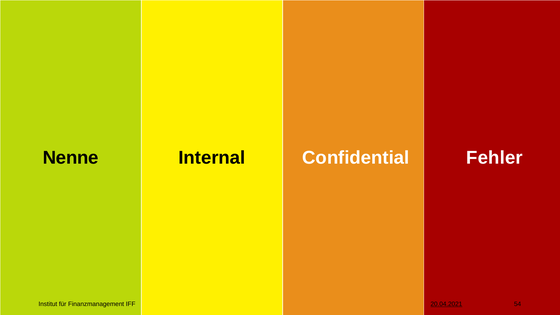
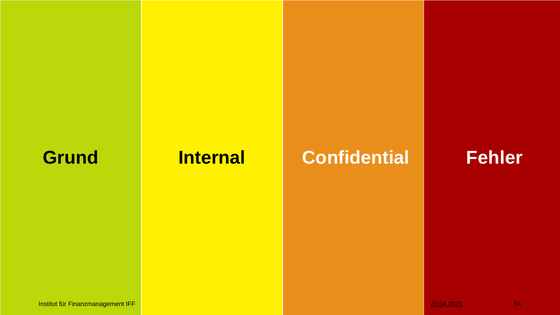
Nenne: Nenne -> Grund (71, 158)
